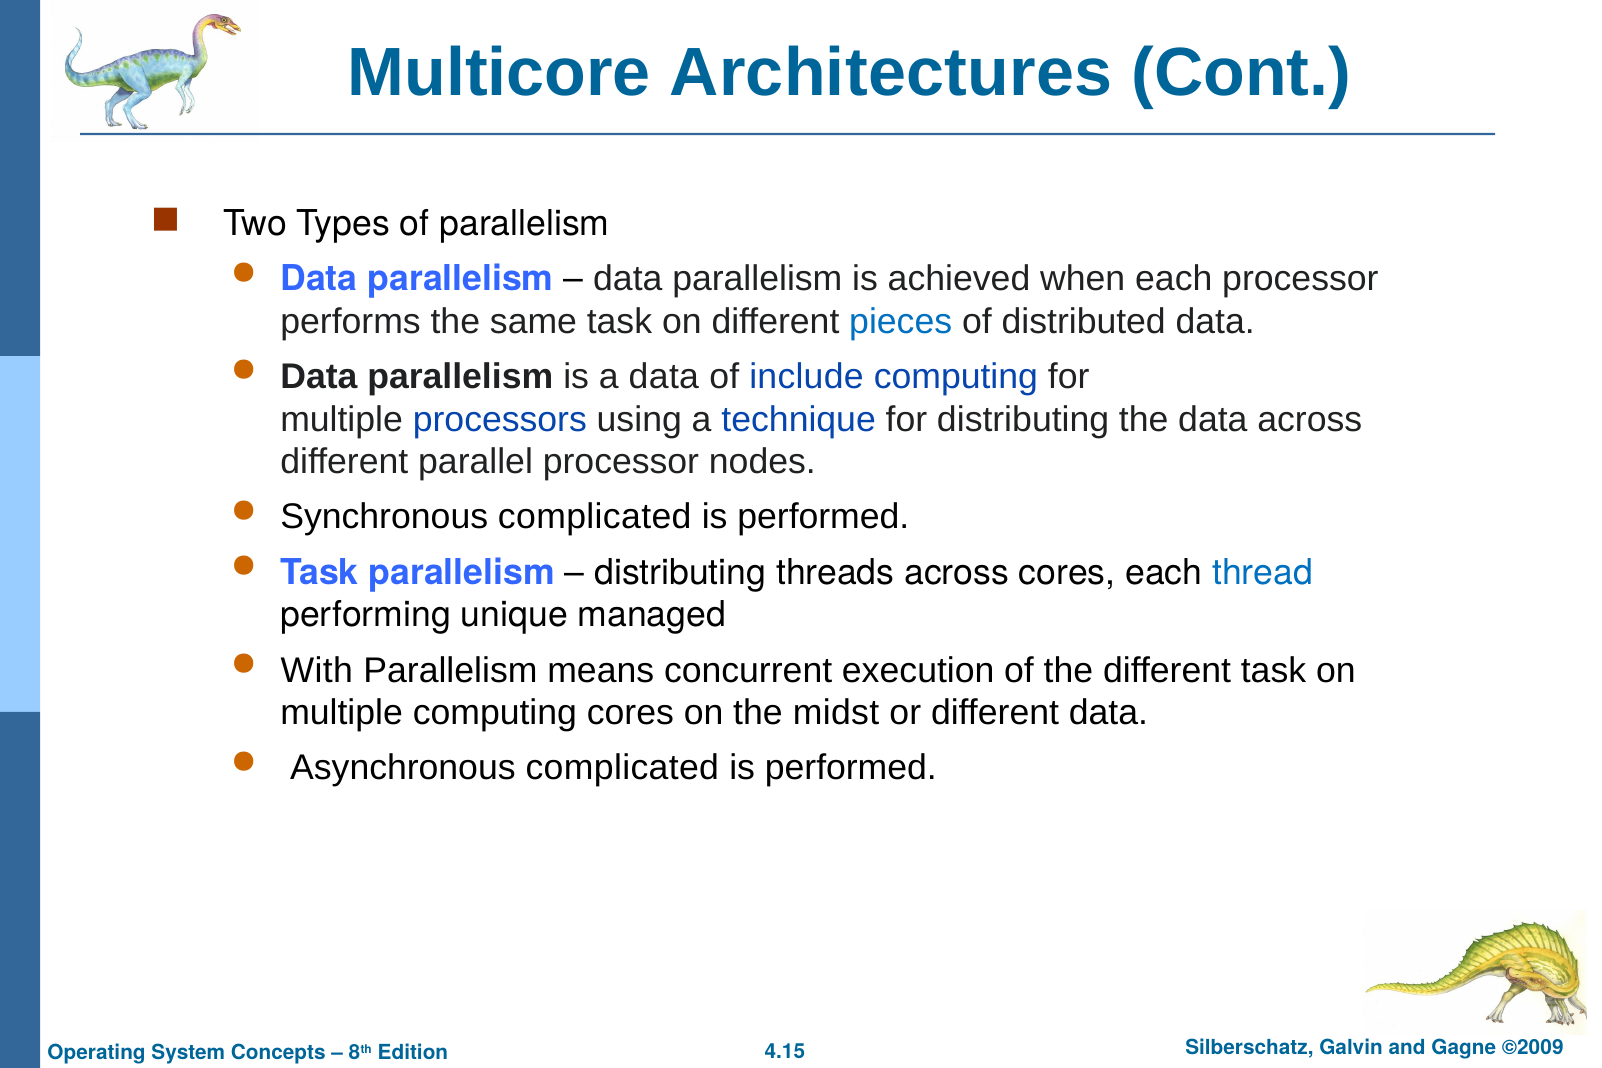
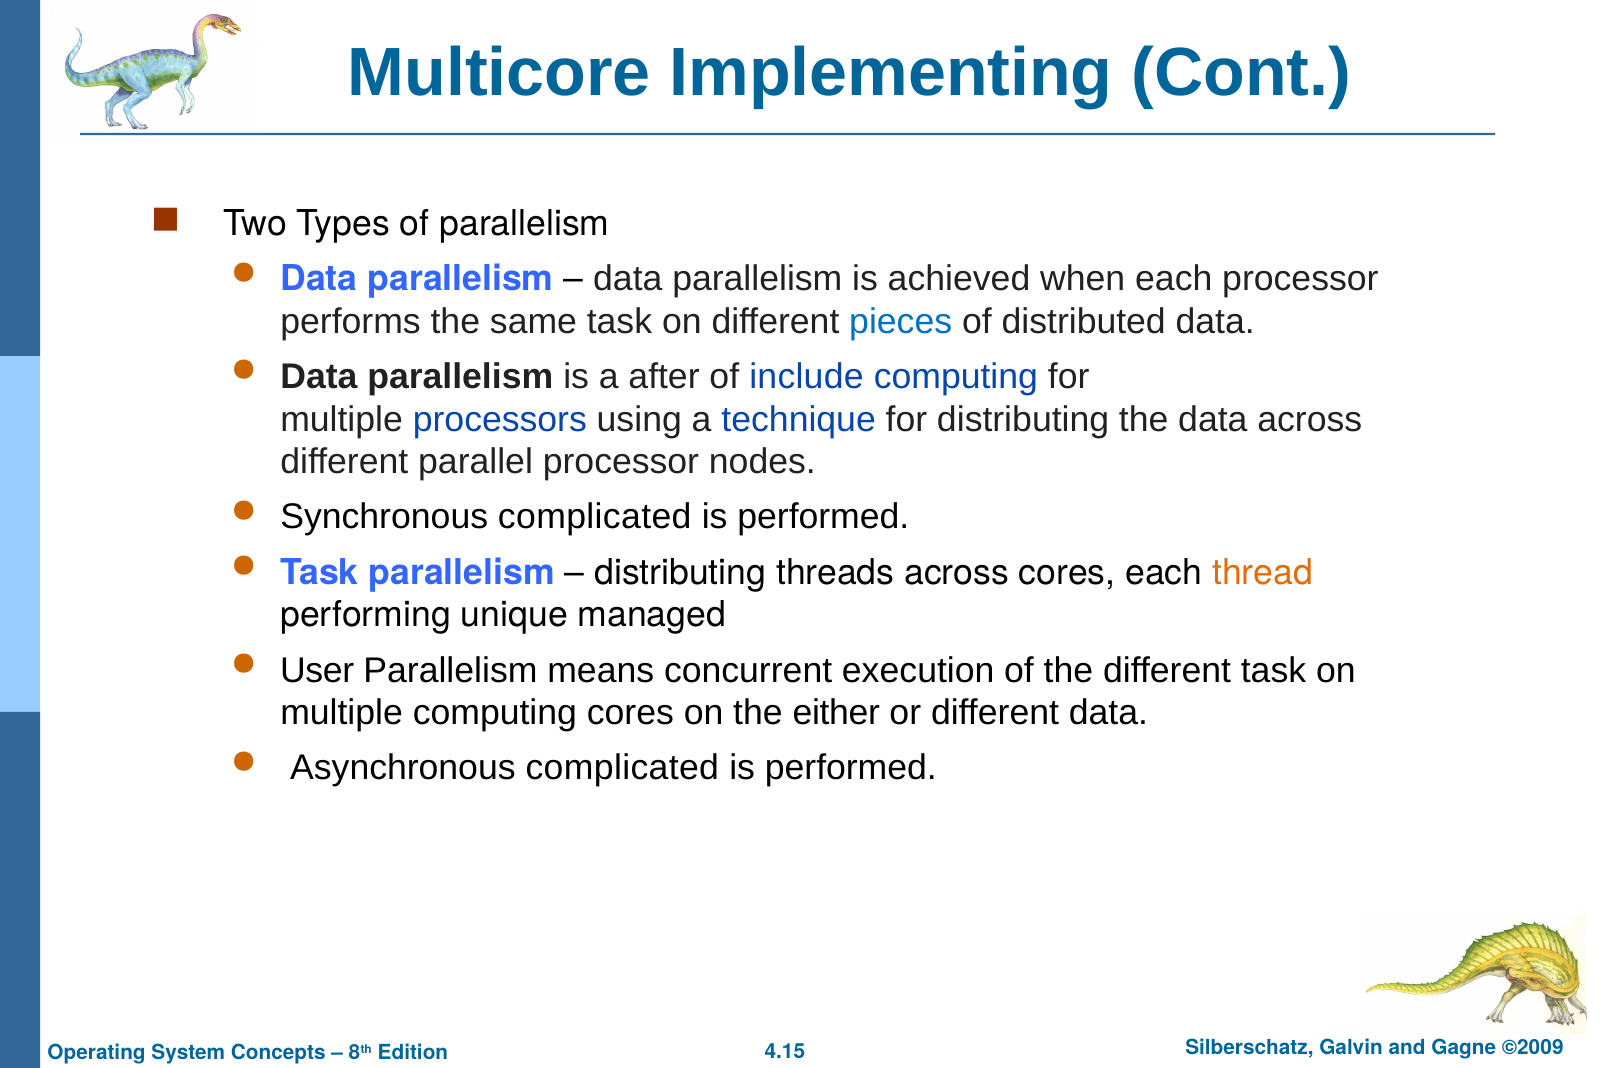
Architectures: Architectures -> Implementing (891, 73)
a data: data -> after (664, 377)
thread colour: blue -> orange (1263, 572)
With: With -> User (317, 670)
midst: midst -> either (836, 713)
